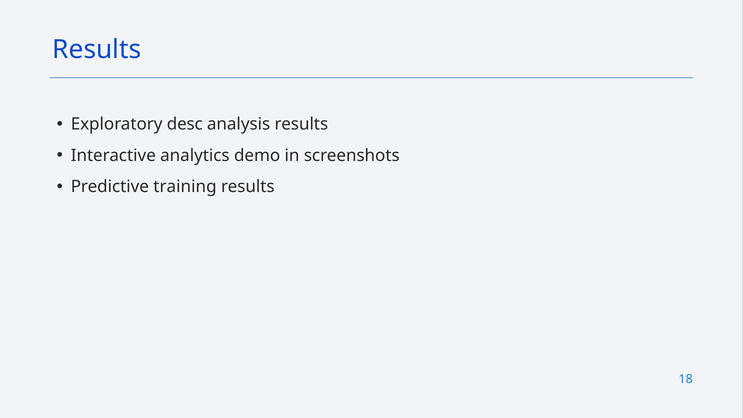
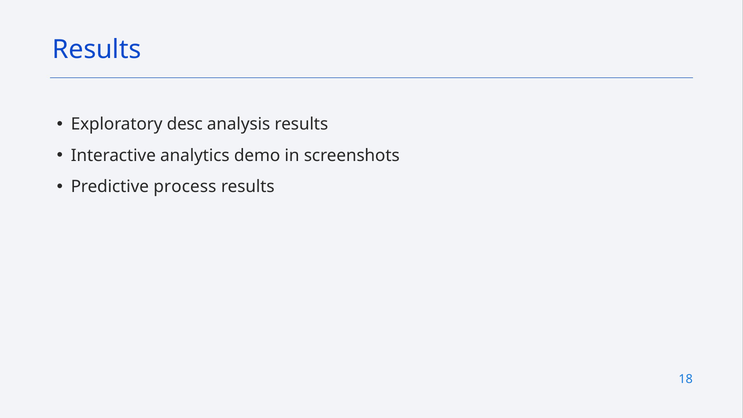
training: training -> process (185, 187)
